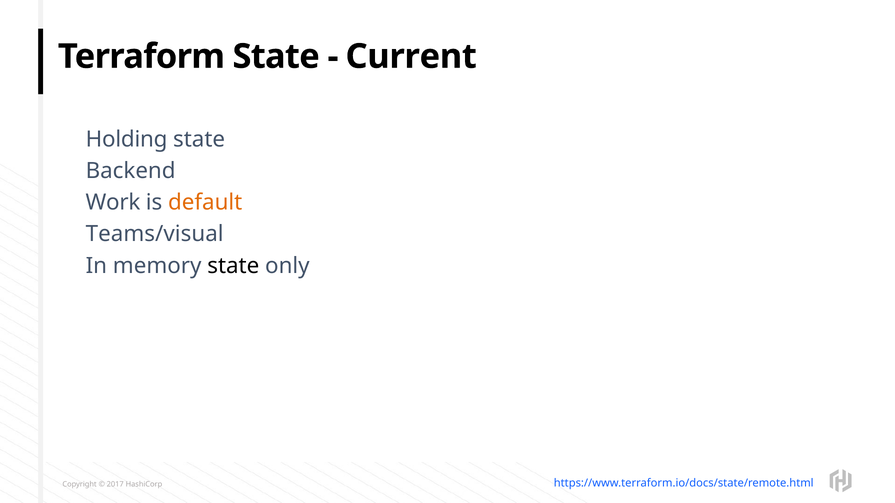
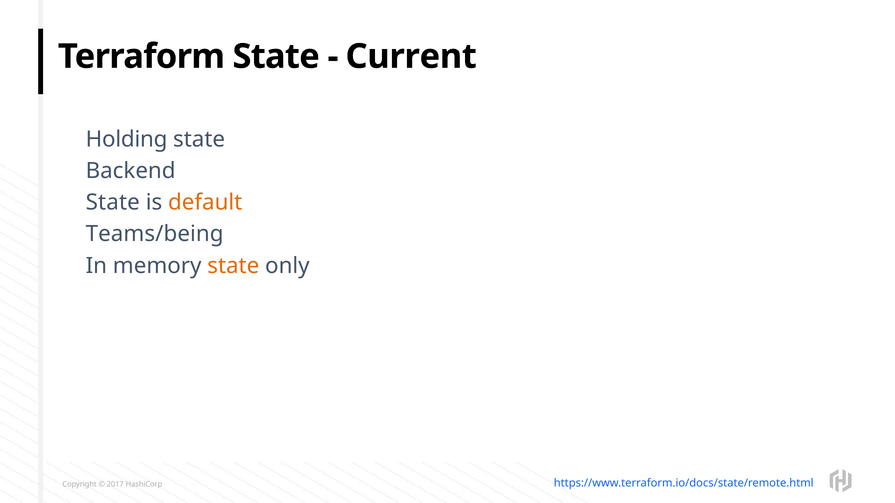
Work: Work -> State (113, 203)
Teams/visual: Teams/visual -> Teams/being (155, 234)
state colour: black -> orange (233, 266)
